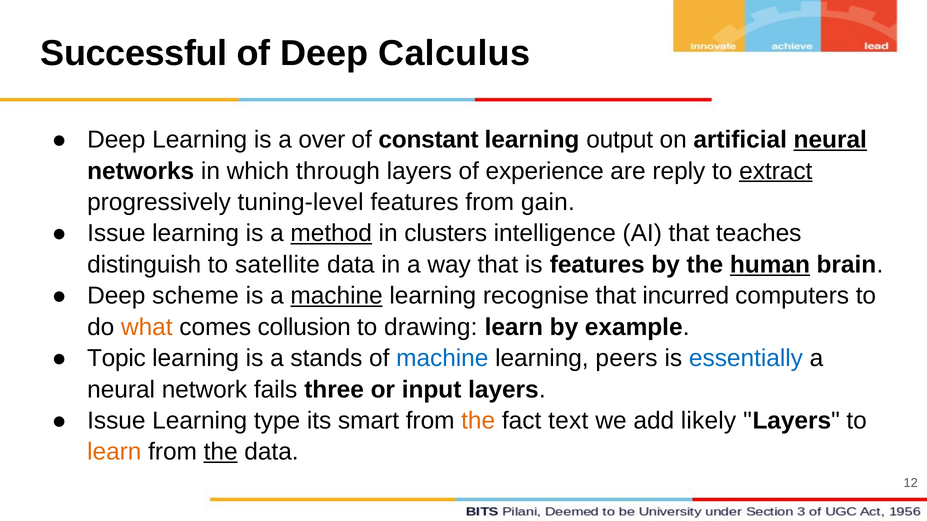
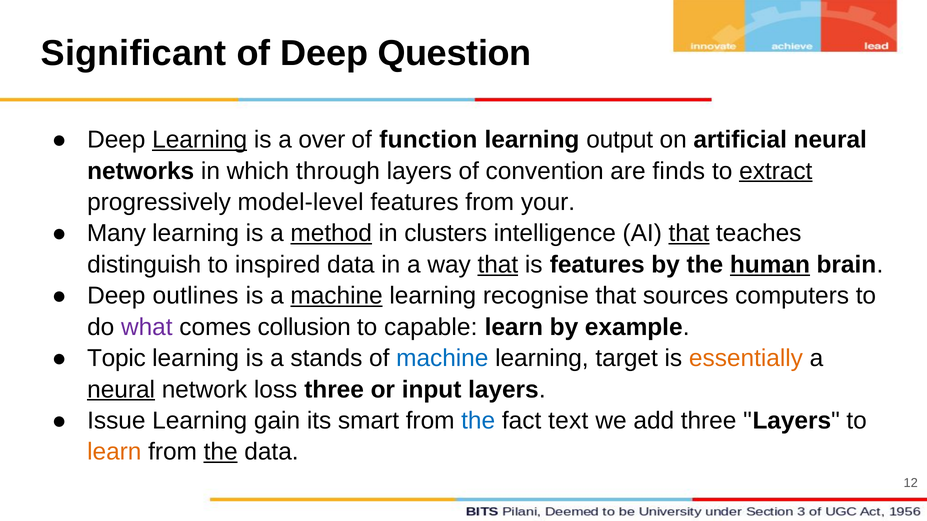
Successful: Successful -> Significant (134, 53)
Calculus: Calculus -> Question (454, 53)
Learning underline: none -> present (200, 140)
constant: constant -> function (428, 140)
neural underline: present -> none (830, 140)
experience: experience -> convention (545, 171)
reply: reply -> finds (679, 171)
tuning-level: tuning-level -> model-level (301, 202)
gain: gain -> your (548, 202)
Issue: Issue -> Many (116, 234)
that underline: none -> present (689, 234)
satellite: satellite -> inspired (278, 265)
that underline: none -> present (498, 265)
scheme: scheme -> outlines (195, 296)
incurred: incurred -> sources (686, 296)
what colour: orange -> purple (147, 327)
drawing: drawing -> capable (431, 327)
peers: peers -> target (627, 359)
essentially colour: blue -> orange (746, 359)
neural underline: none -> present (121, 390)
fails: fails -> loss (276, 390)
type: type -> gain (277, 421)
the colour: orange -> blue (478, 421)
add likely: likely -> three (709, 421)
